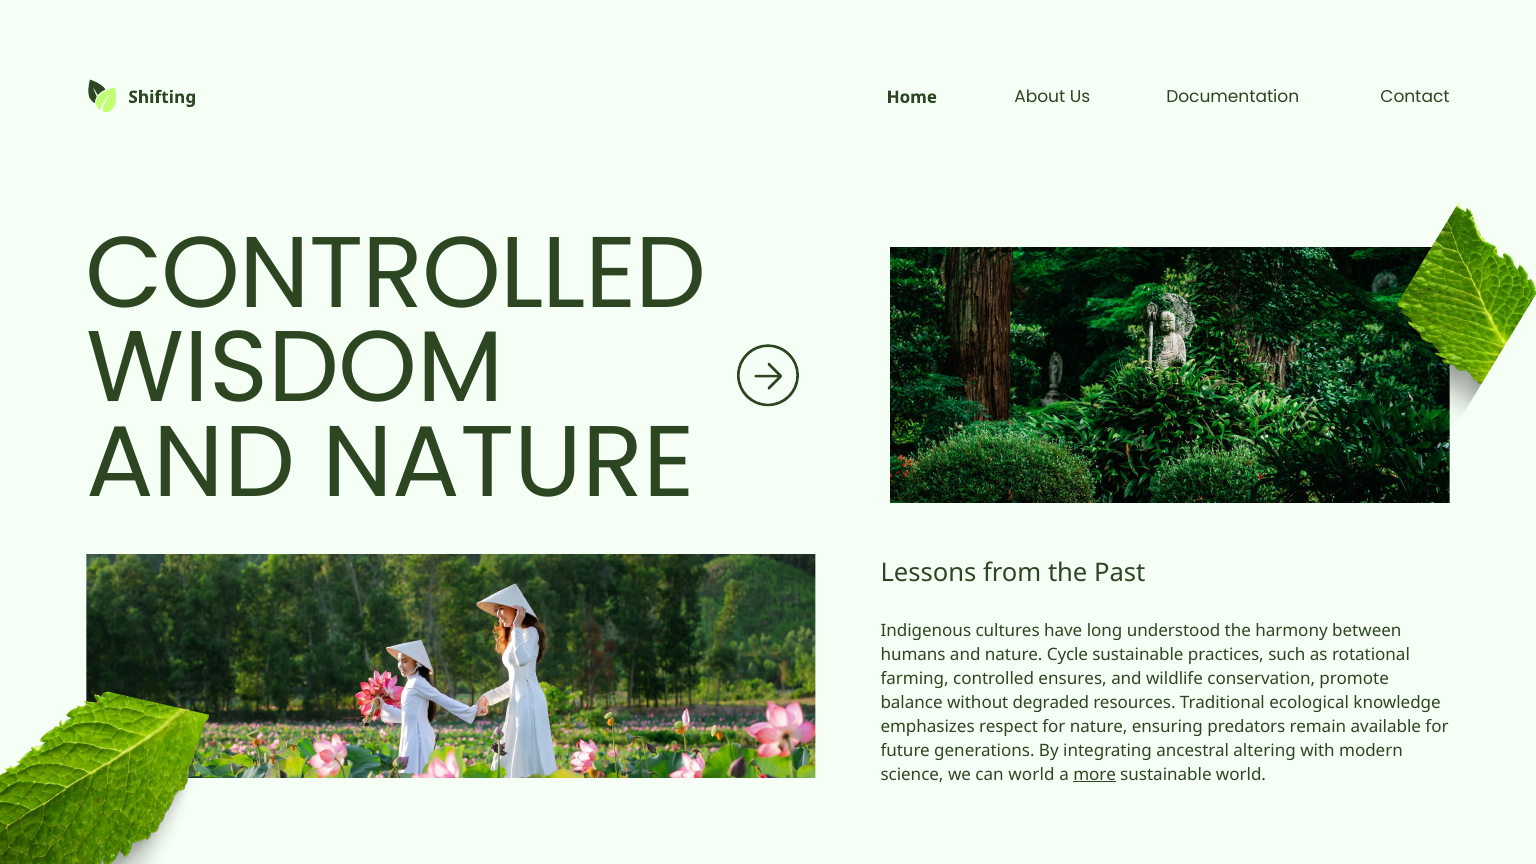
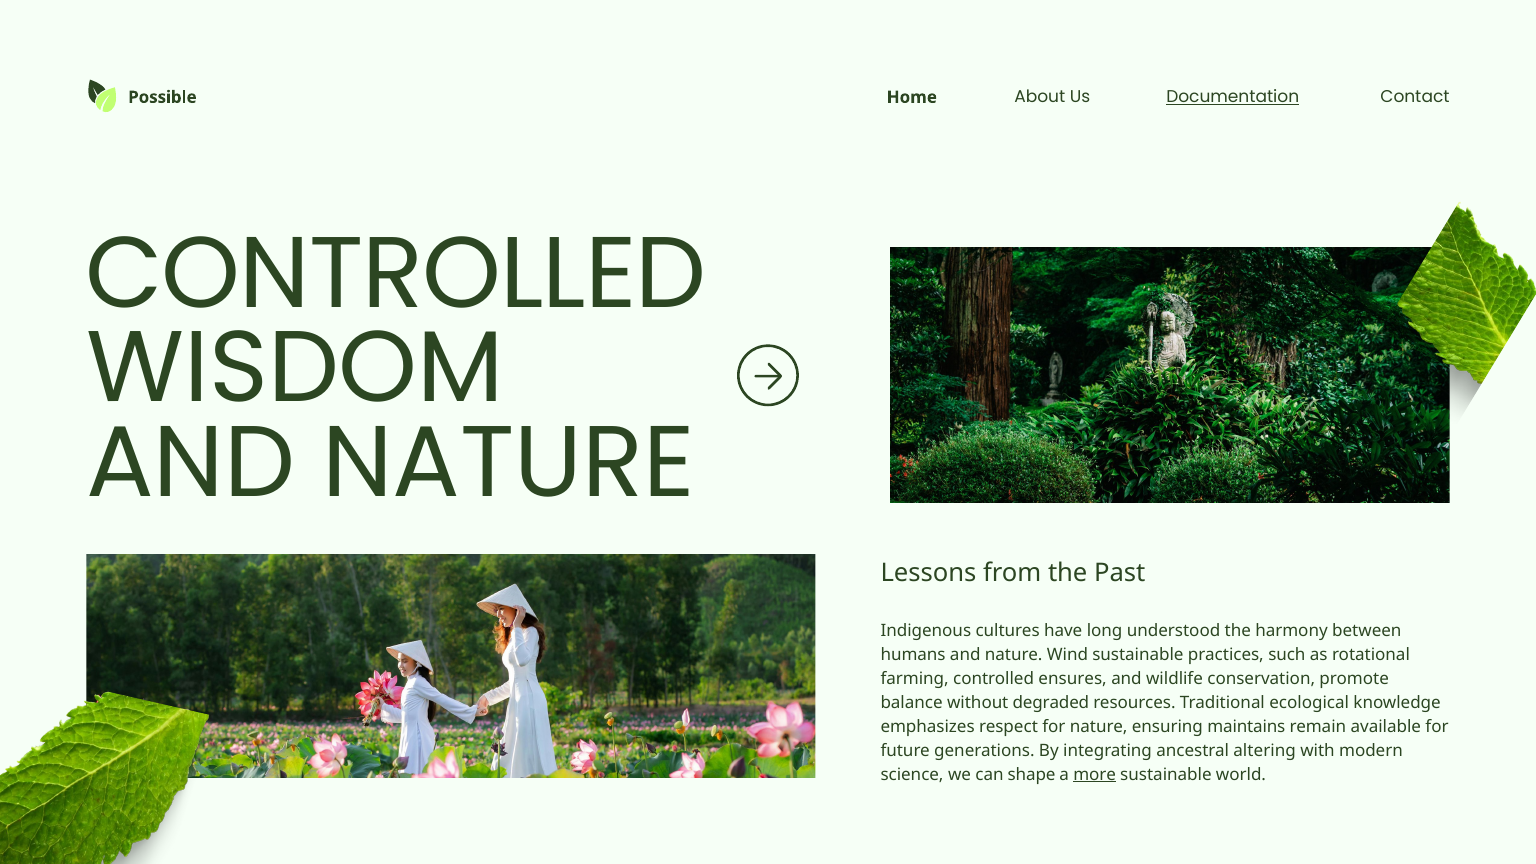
Shifting: Shifting -> Possible (162, 97)
Documentation underline: none -> present (1233, 97)
Cycle: Cycle -> Wind (1067, 655)
predators: predators -> maintains (1246, 727)
can world: world -> shape (1032, 774)
